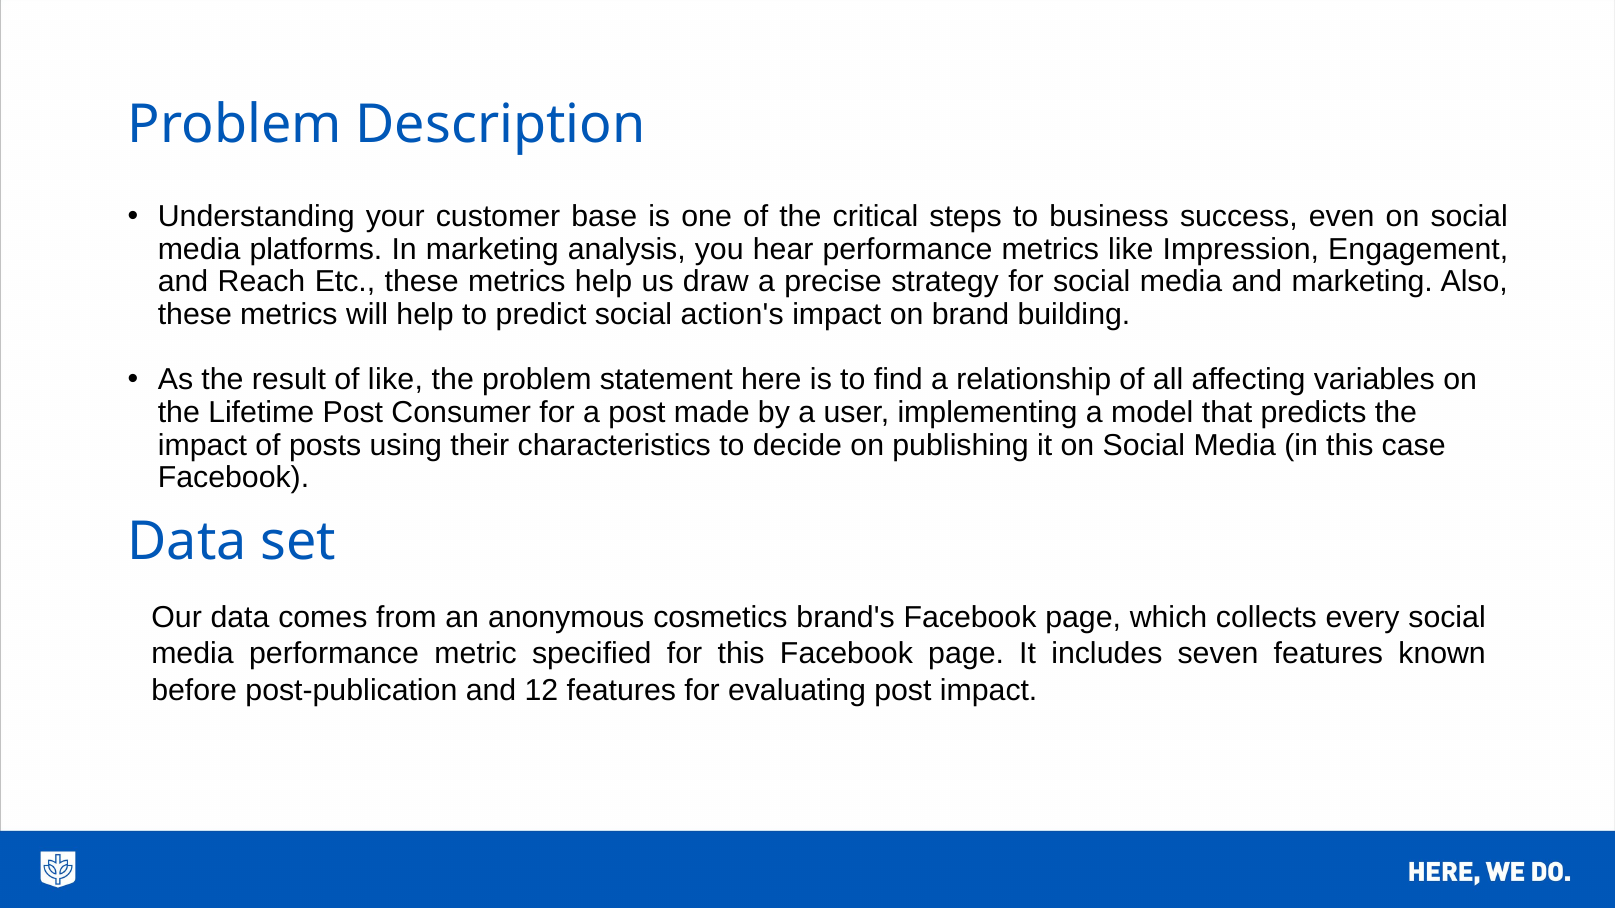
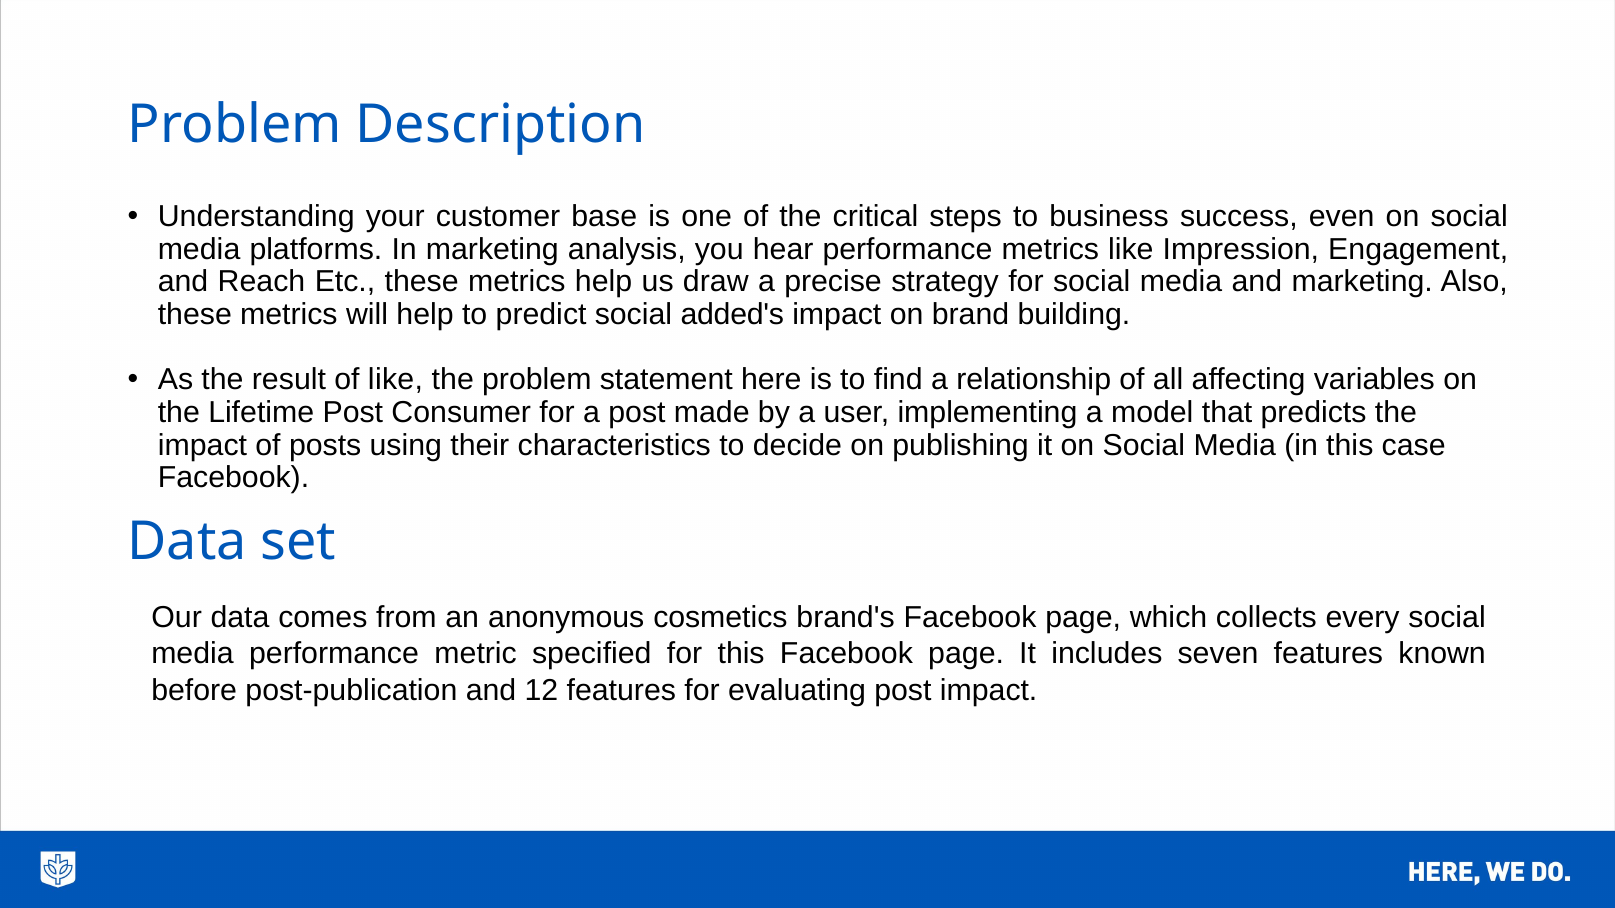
action's: action's -> added's (732, 315)
